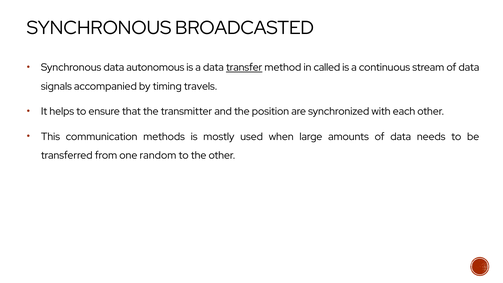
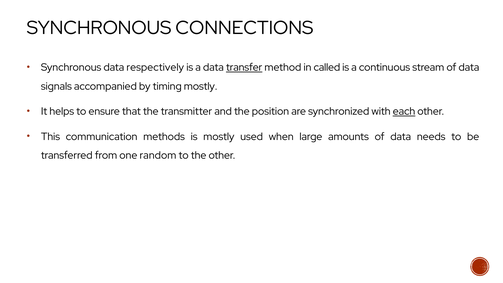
BROADCASTED: BROADCASTED -> CONNECTIONS (245, 28)
autonomous: autonomous -> respectively (155, 67)
timing travels: travels -> mostly (201, 86)
each underline: none -> present (404, 111)
